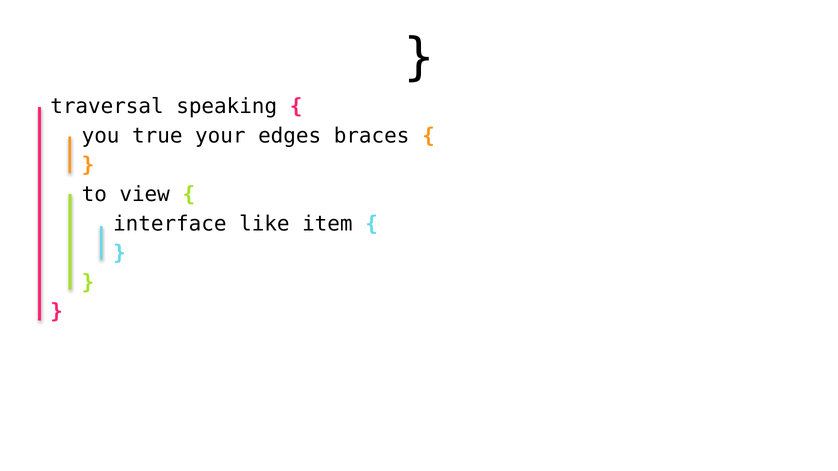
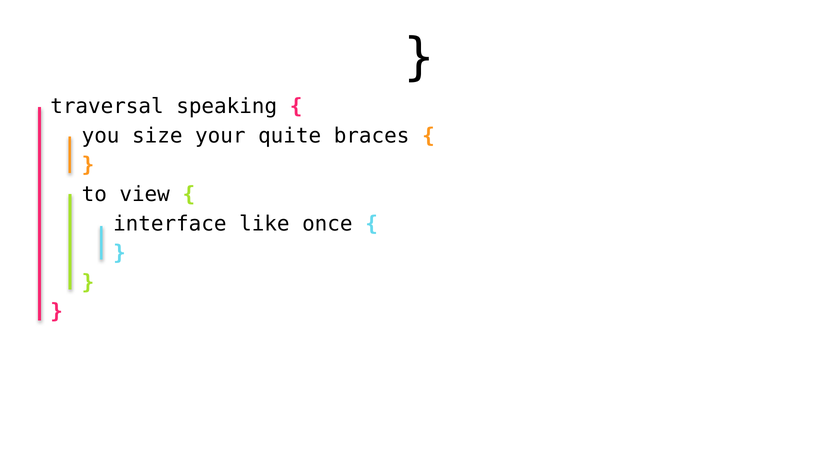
true: true -> size (157, 136)
edges: edges -> quite (290, 136)
item: item -> once (327, 224)
